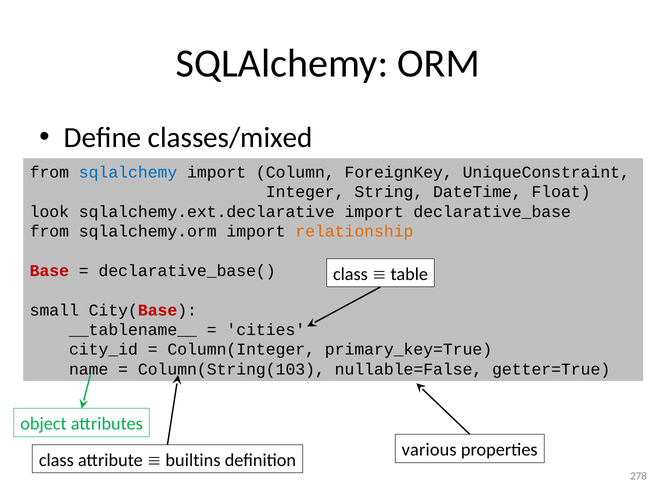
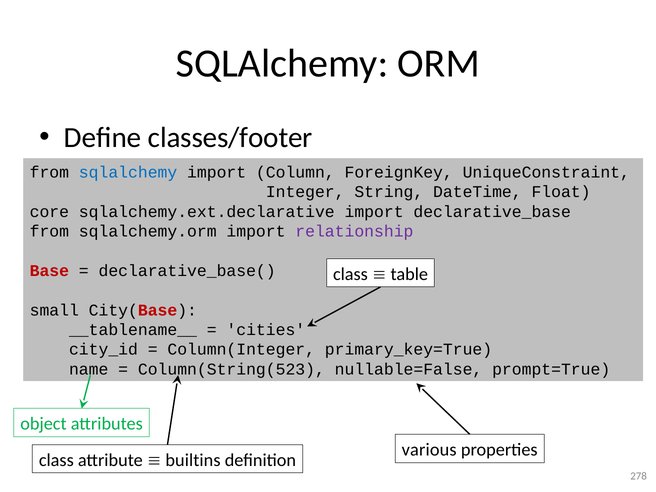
classes/mixed: classes/mixed -> classes/footer (230, 138)
look: look -> core (49, 212)
relationship colour: orange -> purple (354, 231)
Column(String(103: Column(String(103 -> Column(String(523 (231, 369)
getter=True: getter=True -> prompt=True (551, 369)
